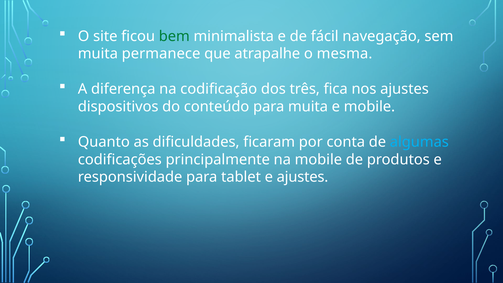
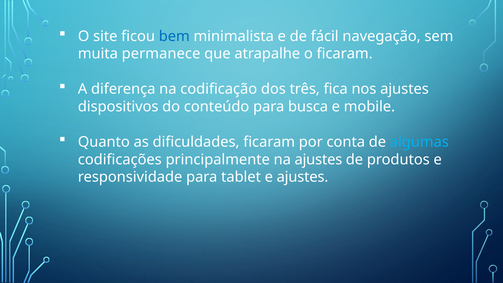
bem colour: green -> blue (174, 36)
o mesma: mesma -> ficaram (345, 54)
para muita: muita -> busca (308, 107)
na mobile: mobile -> ajustes (318, 159)
